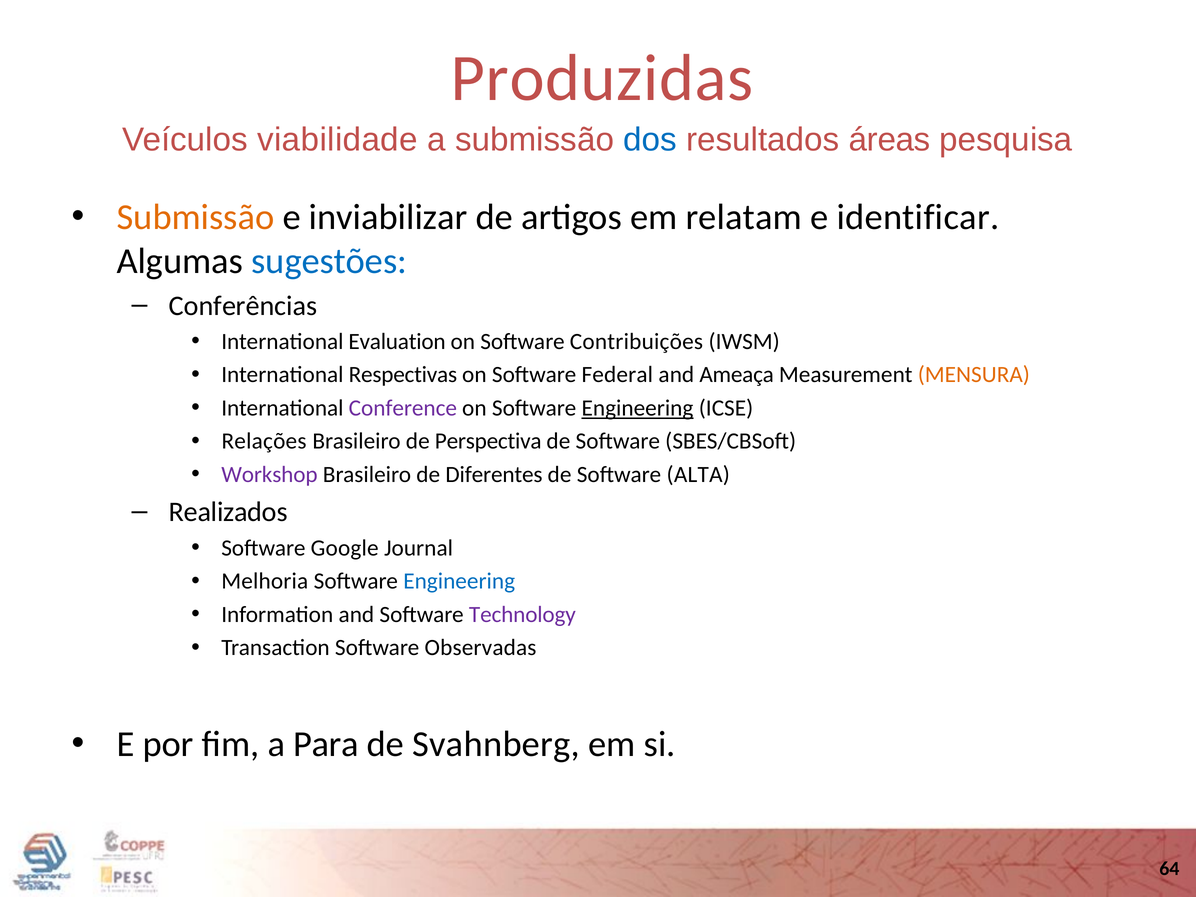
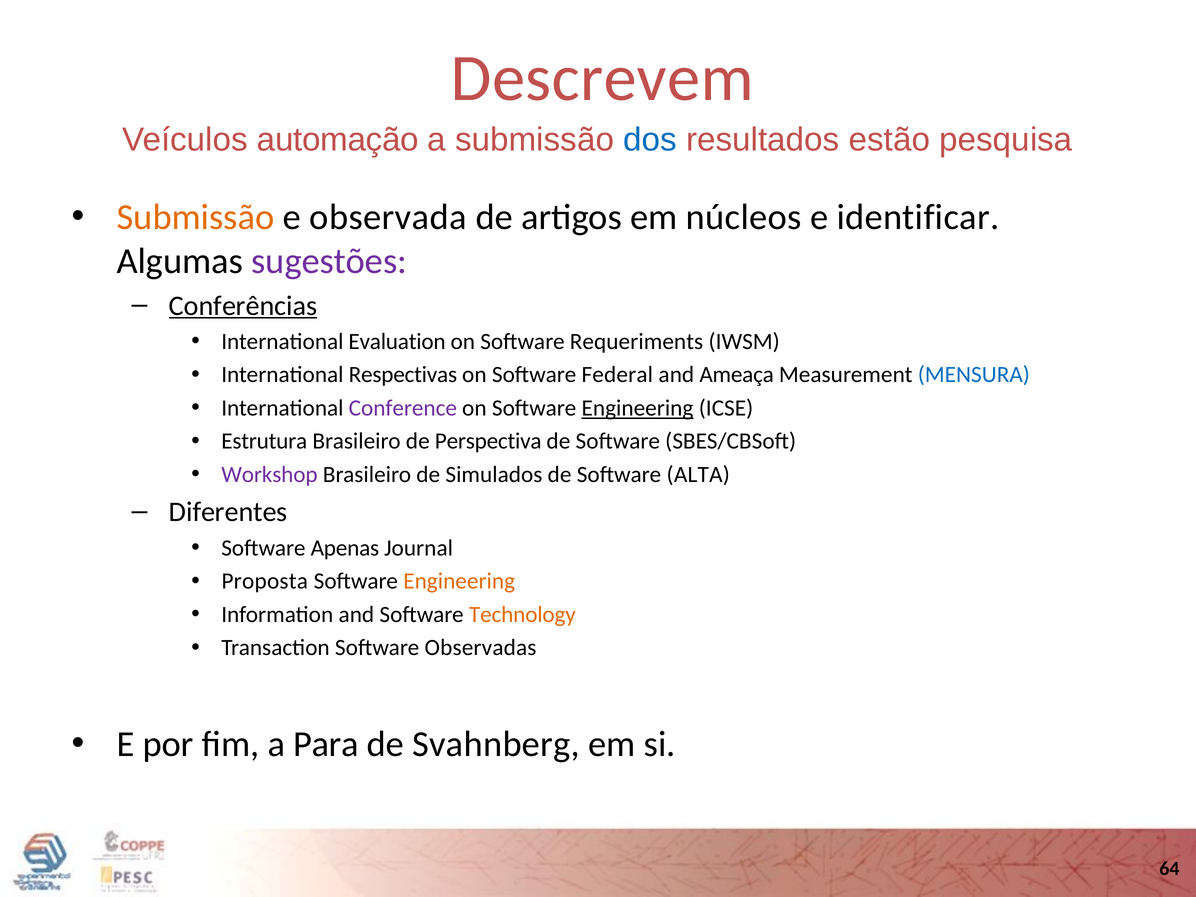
Produzidas: Produzidas -> Descrevem (602, 78)
viabilidade: viabilidade -> automação (338, 140)
áreas: áreas -> estão (889, 140)
inviabilizar: inviabilizar -> observada (388, 217)
relatam: relatam -> núcleos (744, 217)
sugestões colour: blue -> purple (329, 261)
Conferências underline: none -> present (243, 306)
Contribuições: Contribuições -> Requeriments (636, 342)
MENSURA colour: orange -> blue (974, 375)
Relações: Relações -> Estrutura (264, 441)
Diferentes: Diferentes -> Simulados (494, 475)
Realizados: Realizados -> Diferentes (228, 512)
Google: Google -> Apenas (345, 548)
Melhoria: Melhoria -> Proposta (265, 581)
Engineering colour: blue -> orange (459, 581)
Technology colour: purple -> orange (522, 614)
